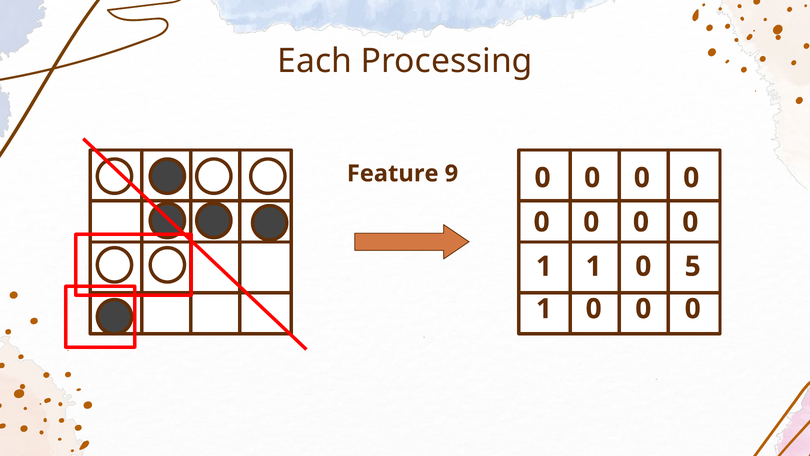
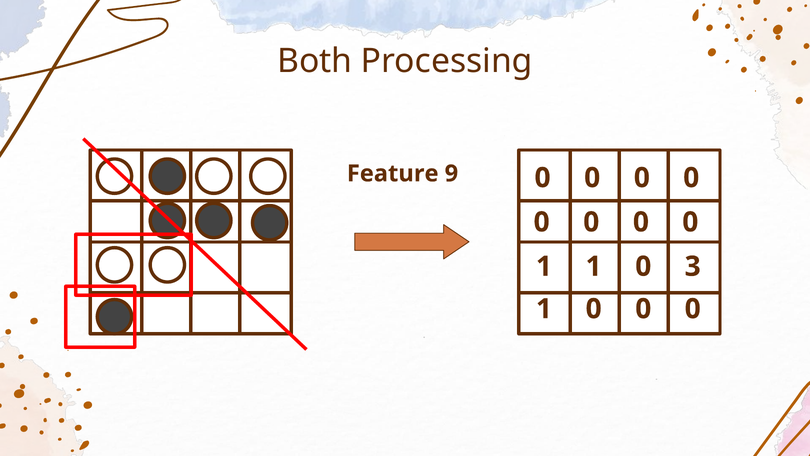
Each: Each -> Both (315, 61)
5: 5 -> 3 (693, 266)
